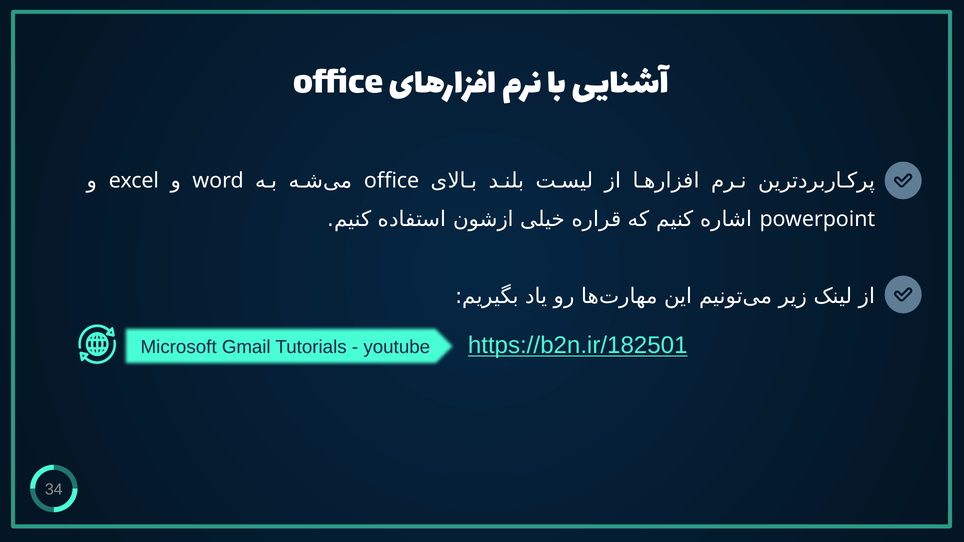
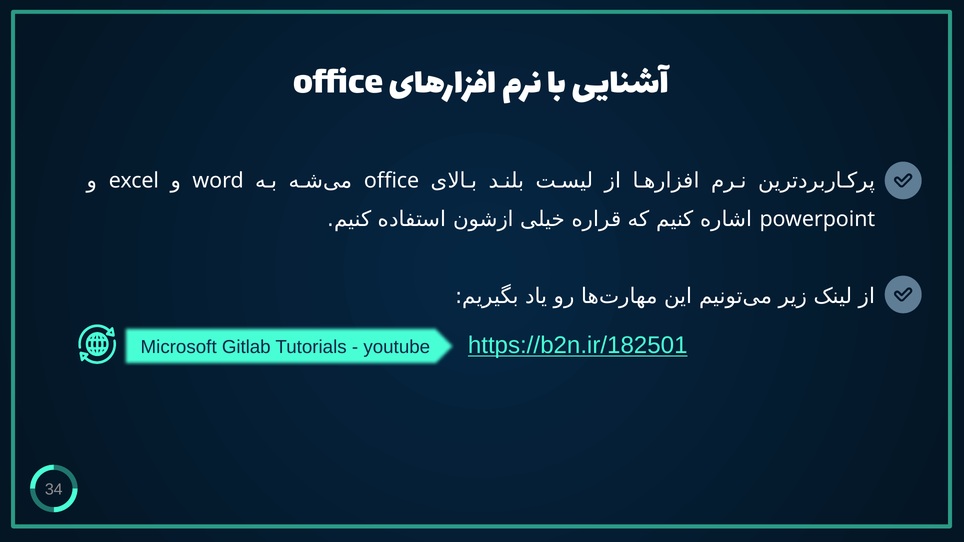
Gmail: Gmail -> Gitlab (246, 347)
